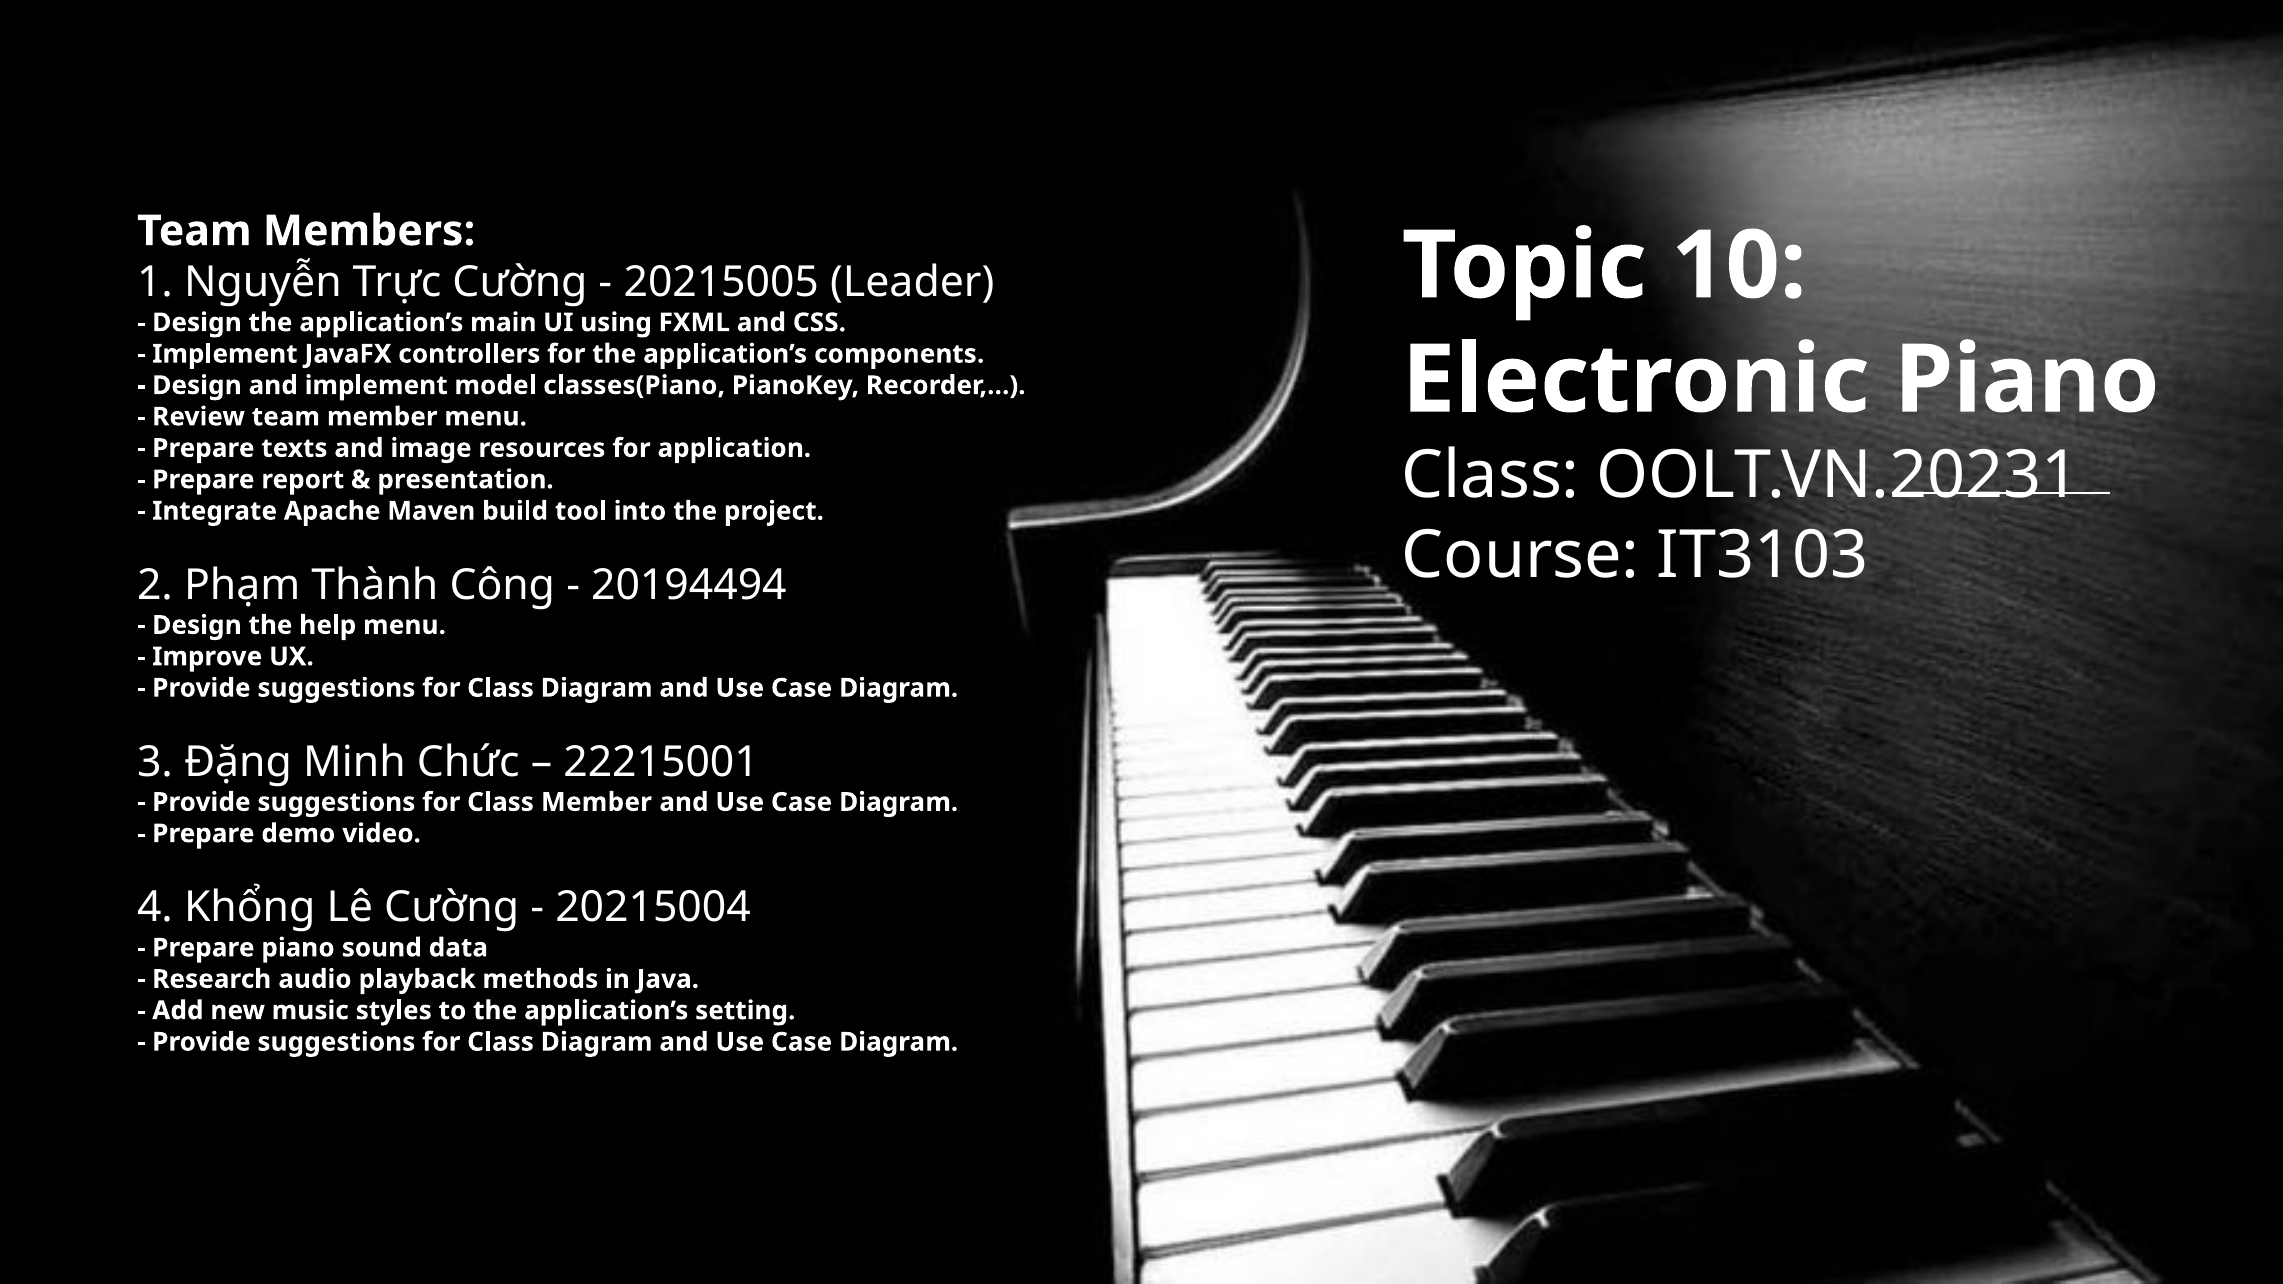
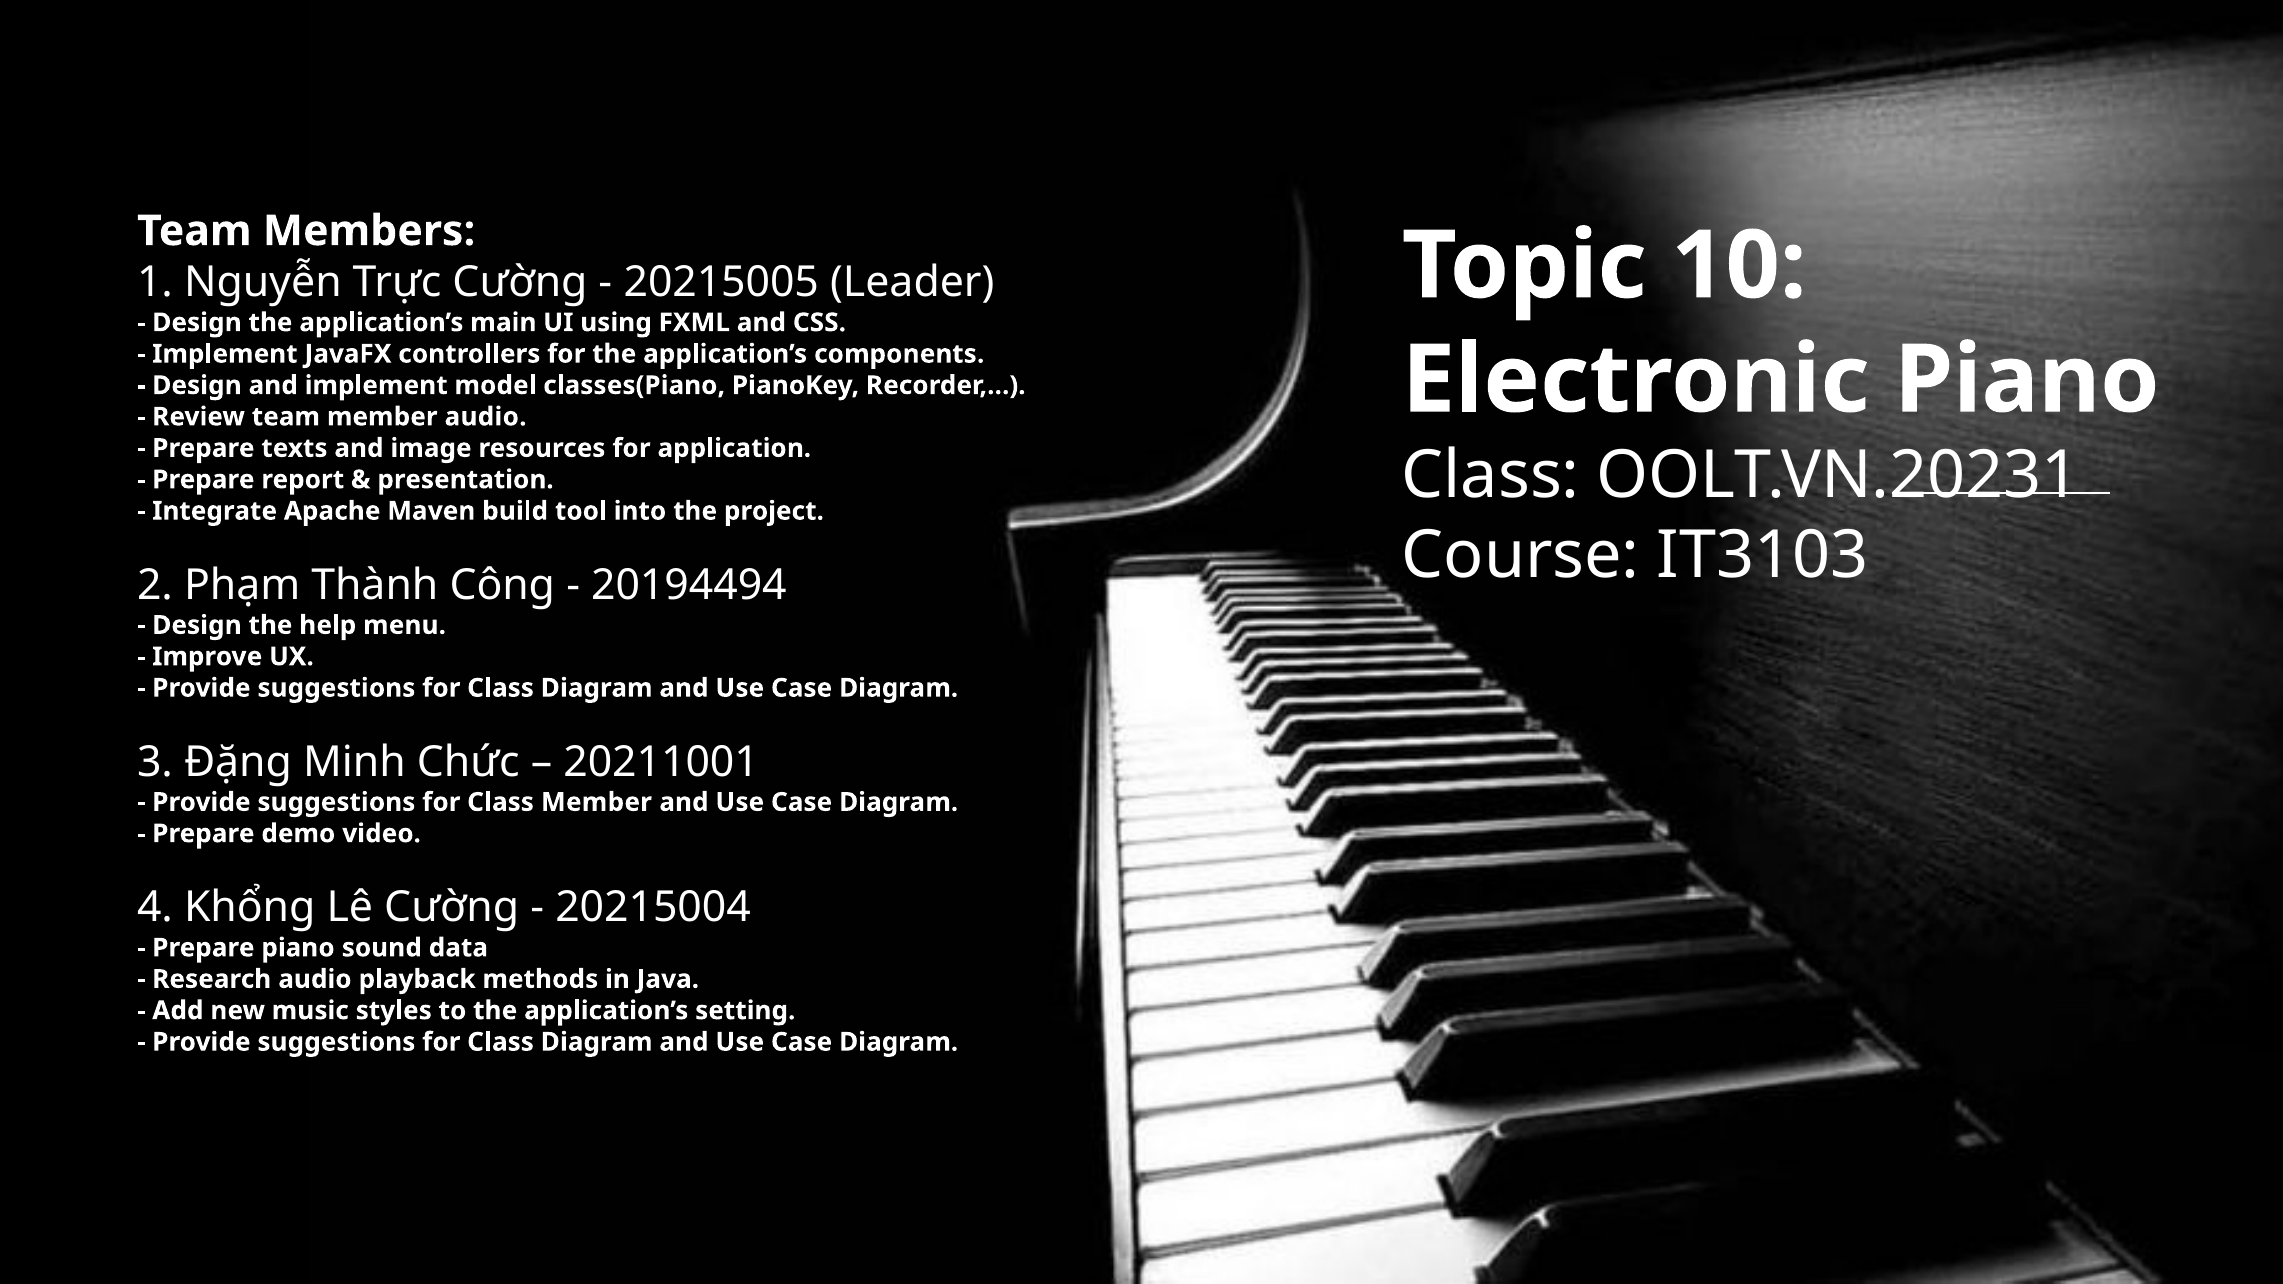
member menu: menu -> audio (486, 417)
22215001: 22215001 -> 20211001 (661, 762)
